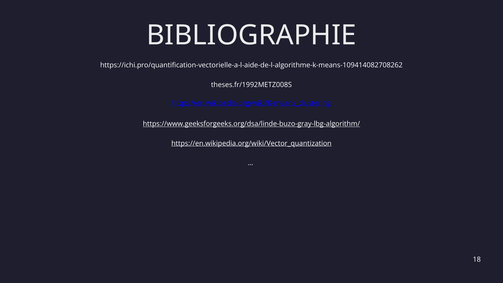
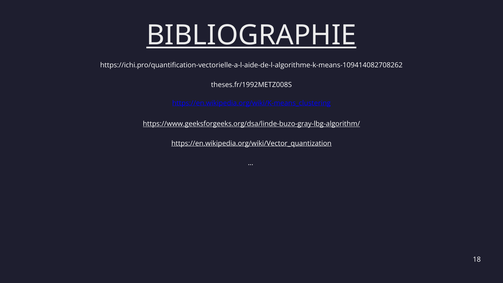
BIBLIOGRAPHIE underline: none -> present (251, 35)
